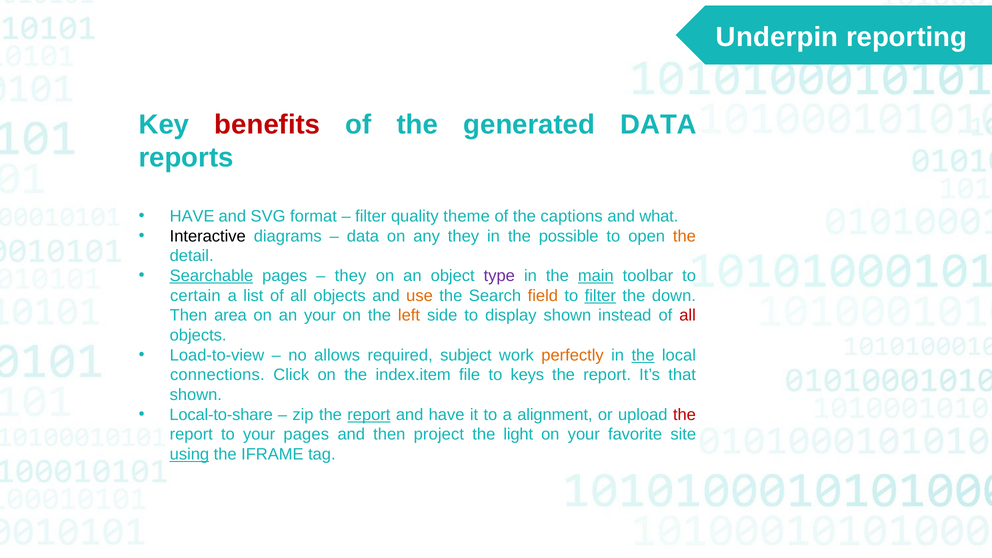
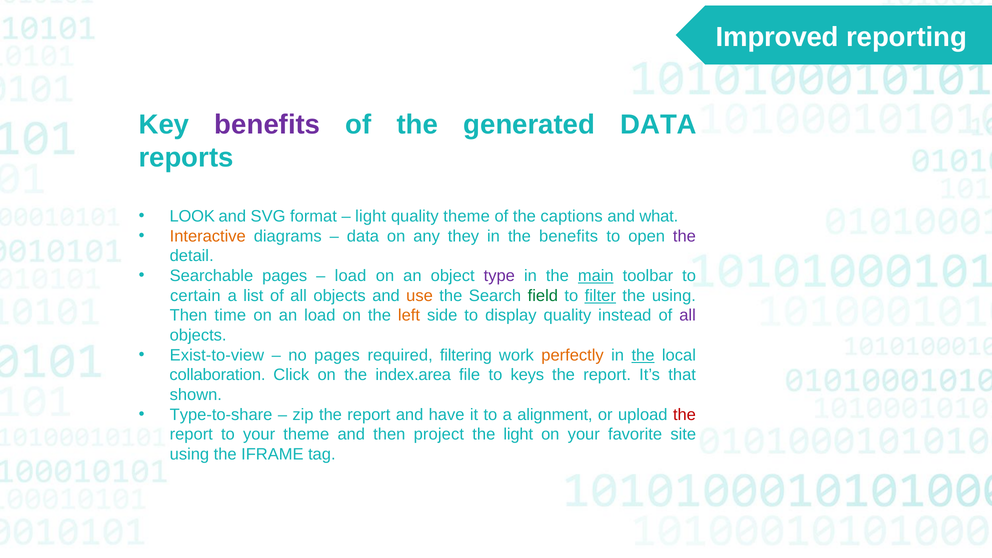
Underpin: Underpin -> Improved (777, 37)
benefits colour: red -> purple (267, 124)
HAVE: HAVE -> LOOK (192, 216)
filter: filter -> light (371, 216)
Interactive colour: black -> orange (208, 236)
the possible: possible -> benefits (569, 236)
the colour: orange -> purple (684, 236)
Searchable underline: present -> none (211, 276)
they: they -> load (351, 276)
field colour: orange -> green (543, 296)
the down: down -> using (674, 296)
area: area -> time (230, 316)
an your: your -> load (320, 316)
display shown: shown -> quality (567, 316)
all colour: red -> purple (688, 316)
Load-to-view: Load-to-view -> Exist-to-view (217, 355)
no allows: allows -> pages (337, 355)
subject: subject -> filtering (466, 355)
connections: connections -> collaboration (217, 375)
index.item: index.item -> index.area (413, 375)
Local-to-share: Local-to-share -> Type-to-share (221, 415)
report underline: present -> none (369, 415)
your pages: pages -> theme (306, 435)
using underline: present -> none (189, 454)
